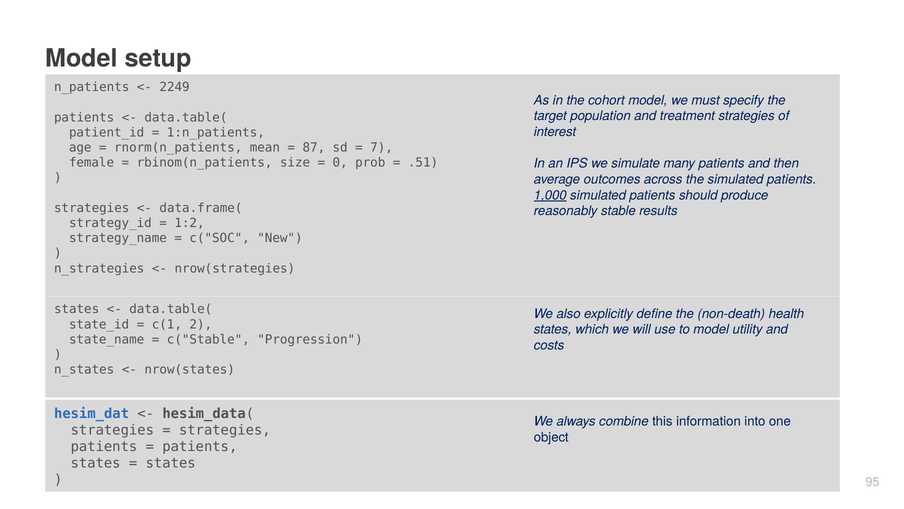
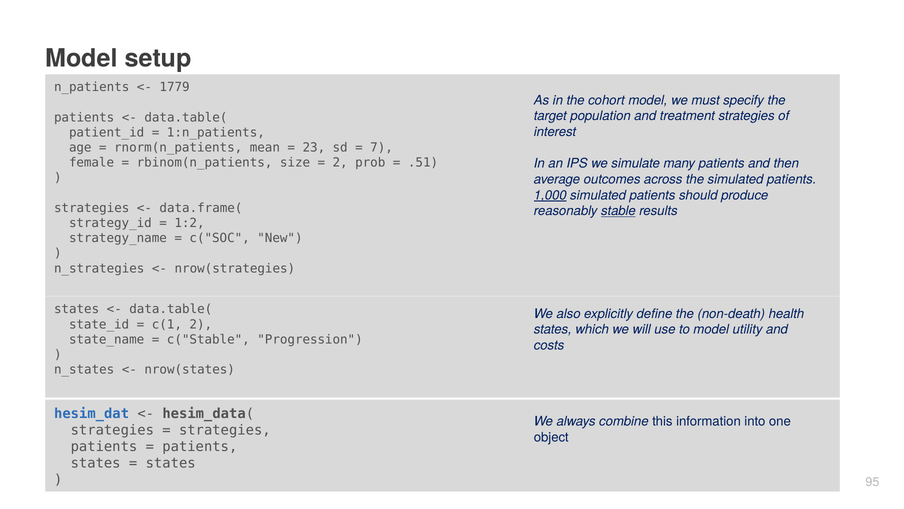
2249: 2249 -> 1779 (175, 87)
87: 87 -> 23 (314, 147)
0: 0 -> 2 (340, 163)
stable underline: none -> present (618, 211)
